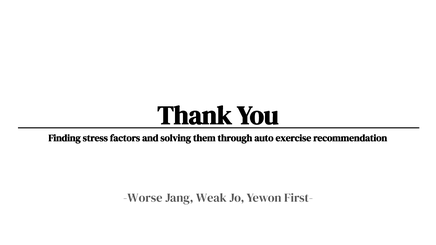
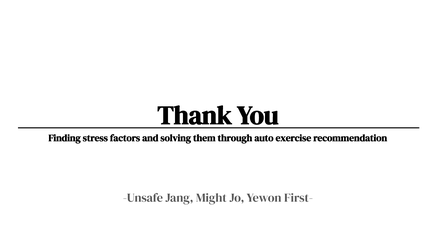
Worse: Worse -> Unsafe (143, 198)
Weak: Weak -> Might (211, 198)
